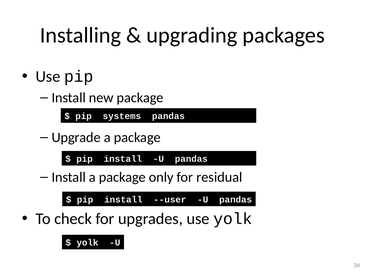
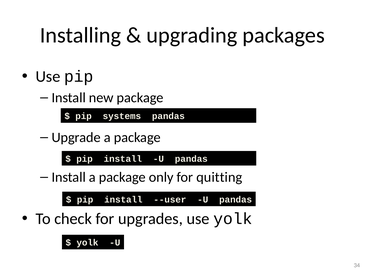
residual: residual -> quitting (219, 177)
